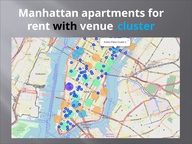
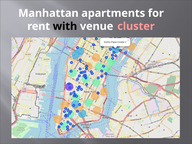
cluster colour: light blue -> pink (136, 26)
